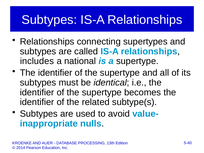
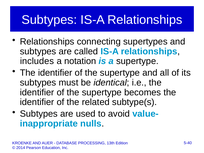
national: national -> notation (80, 61)
